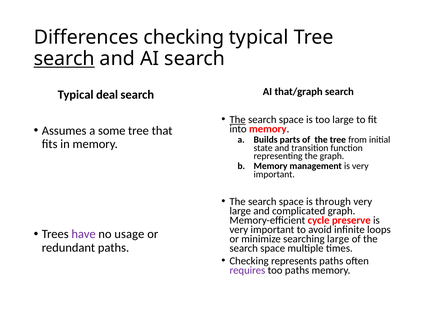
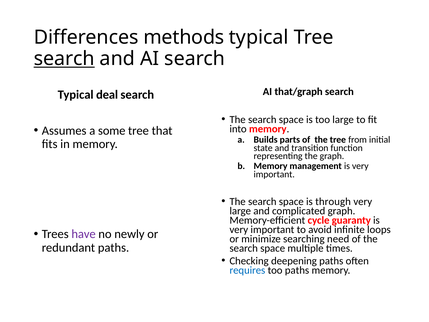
Differences checking: checking -> methods (184, 37)
The underline: present -> none (238, 120)
preserve: preserve -> guaranty (351, 220)
usage: usage -> newly (129, 234)
searching large: large -> need (338, 239)
represents: represents -> deepening (294, 261)
requires colour: purple -> blue (247, 270)
